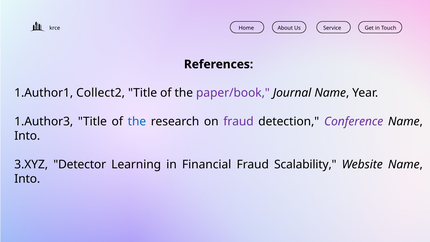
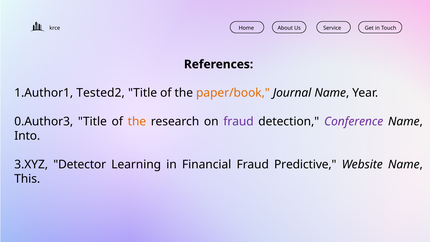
Collect2: Collect2 -> Tested2 (101, 93)
paper/book colour: purple -> orange (233, 93)
1.Author3: 1.Author3 -> 0.Author3 (44, 122)
the colour: blue -> orange (137, 122)
Scalability: Scalability -> Predictive (305, 165)
Into: Into -> This (27, 179)
